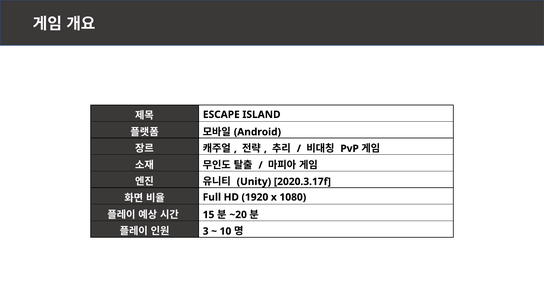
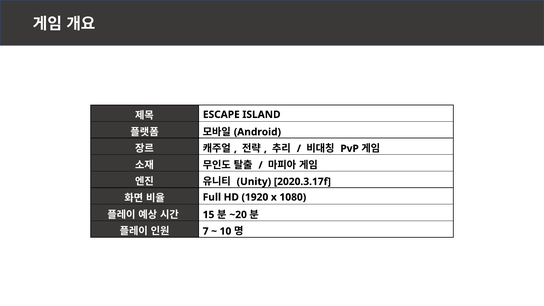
3: 3 -> 7 (206, 231)
